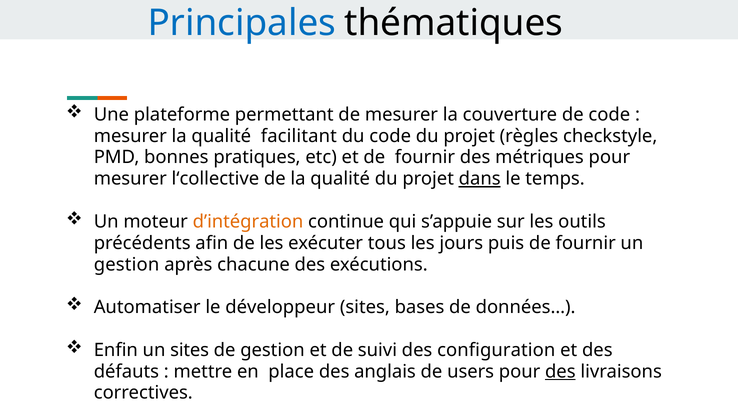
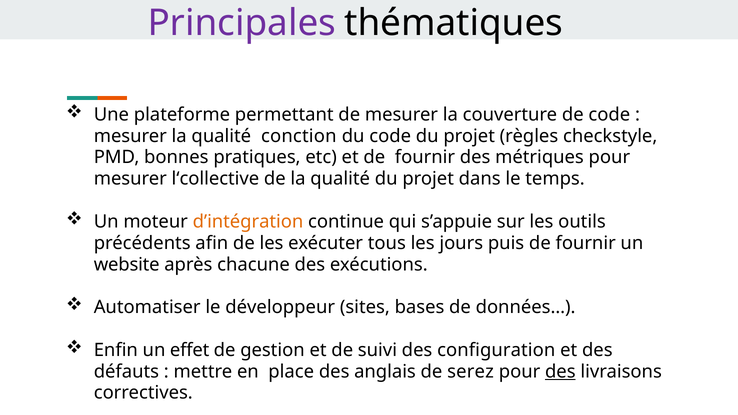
Principales colour: blue -> purple (242, 23)
facilitant: facilitant -> conction (299, 136)
dans underline: present -> none (480, 179)
gestion: gestion -> website (127, 265)
un sites: sites -> effet (190, 350)
users: users -> serez (470, 372)
